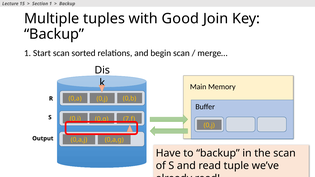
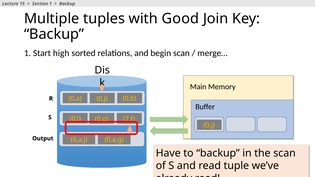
Start scan: scan -> high (61, 53)
